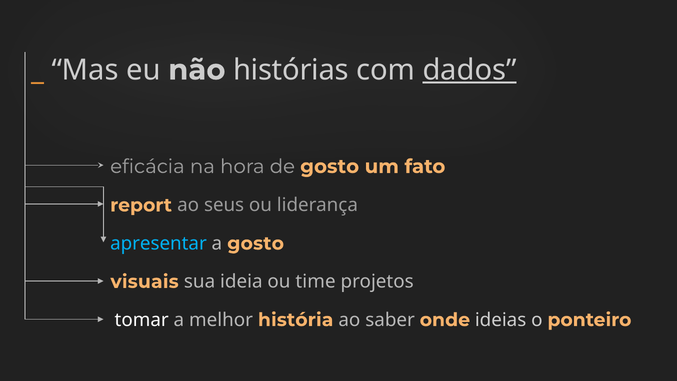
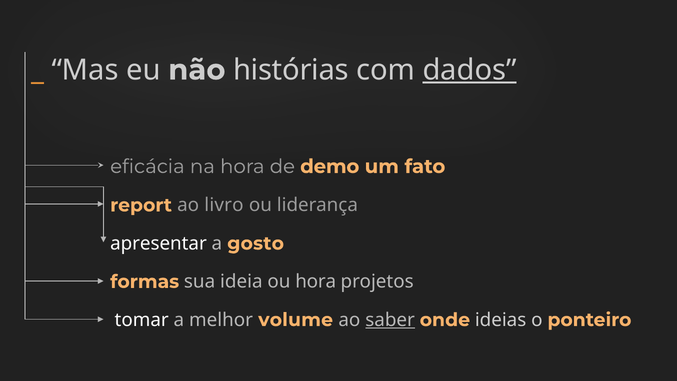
de gosto: gosto -> demo (330, 166)
seus: seus -> livro (224, 205)
apresentar colour: light blue -> white (158, 243)
visuais: visuais -> formas (145, 282)
ou time: time -> hora (316, 282)
história: história -> volume (296, 320)
saber underline: none -> present (390, 320)
